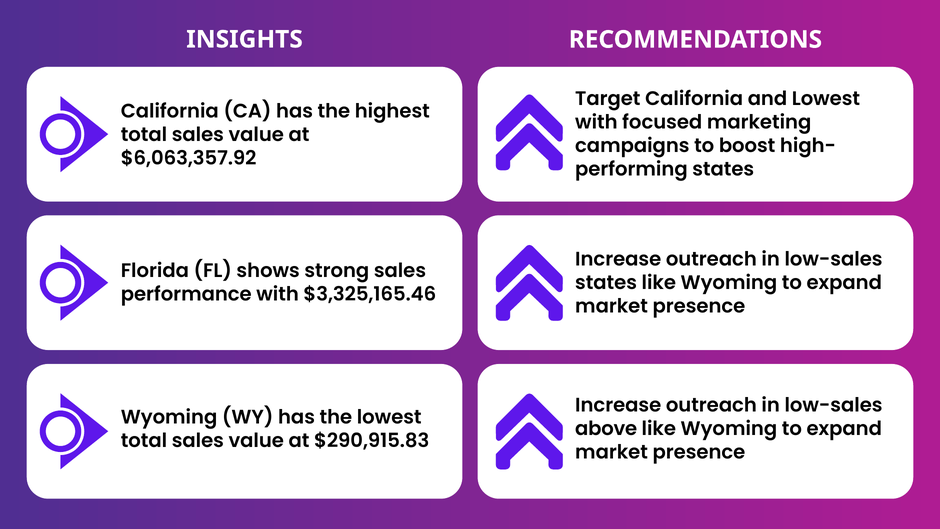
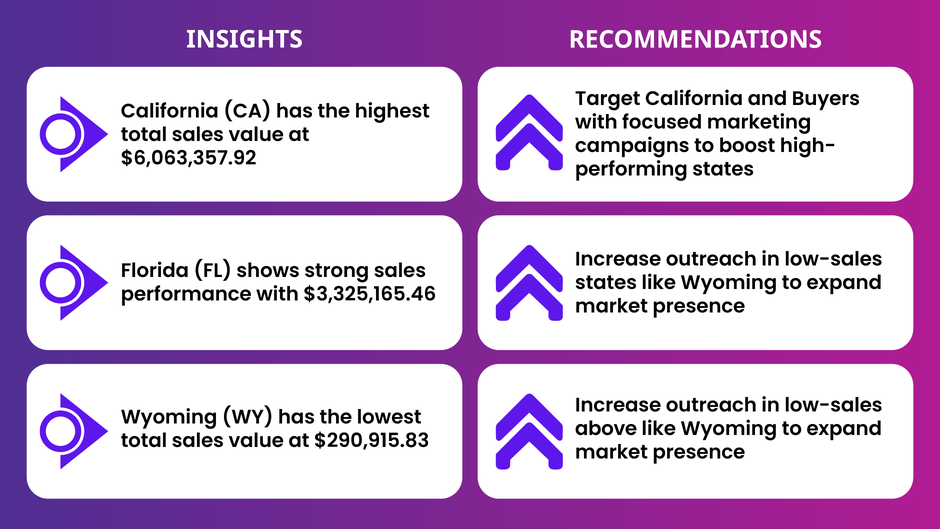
and Lowest: Lowest -> Buyers (826, 99)
